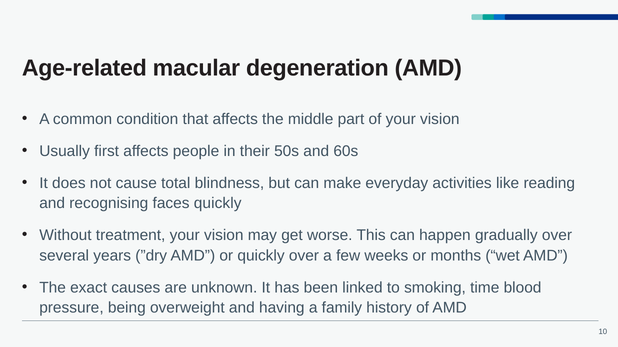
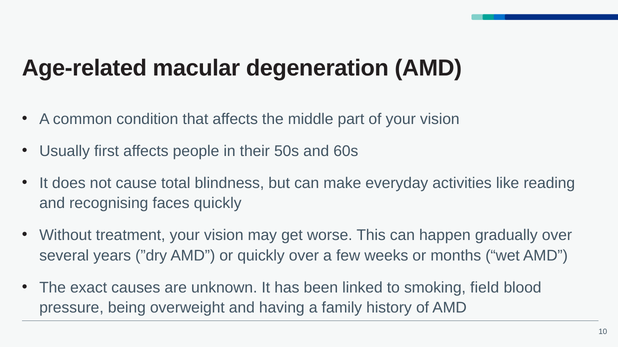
time: time -> field (485, 288)
